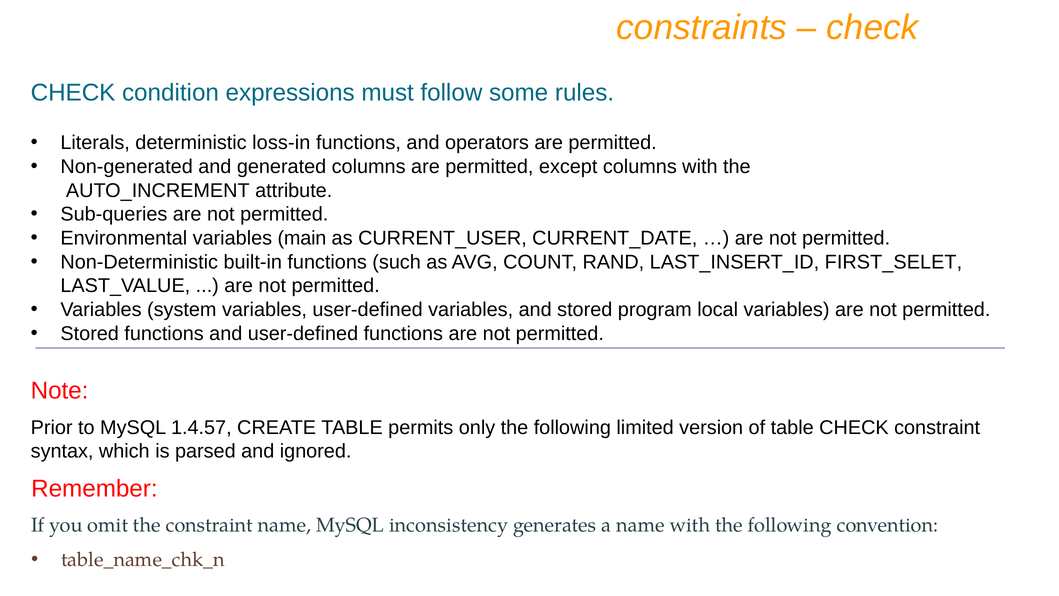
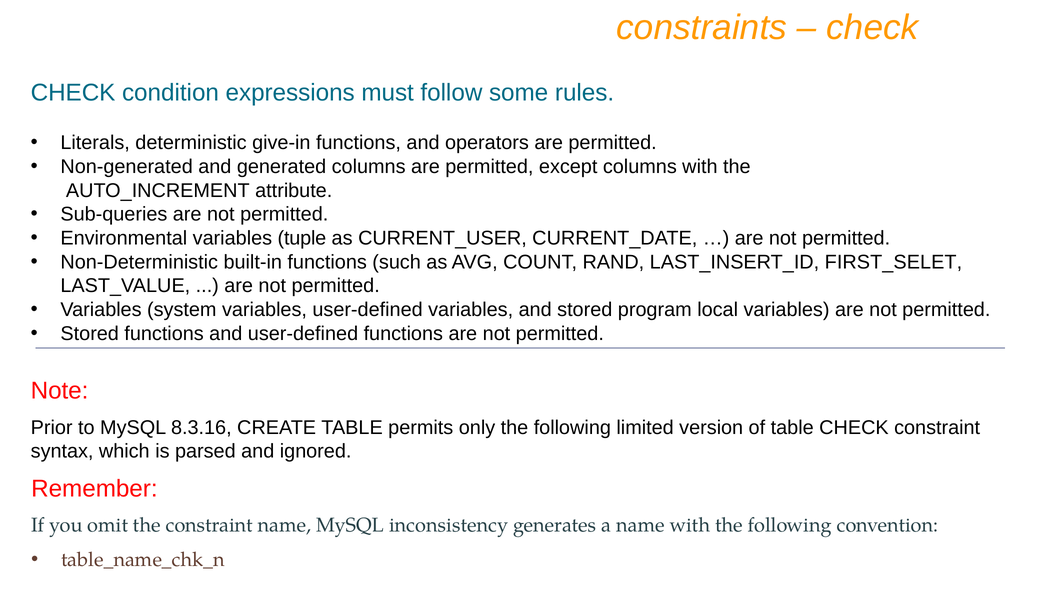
loss-in: loss-in -> give-in (281, 143)
main: main -> tuple (302, 238)
1.4.57: 1.4.57 -> 8.3.16 (201, 427)
